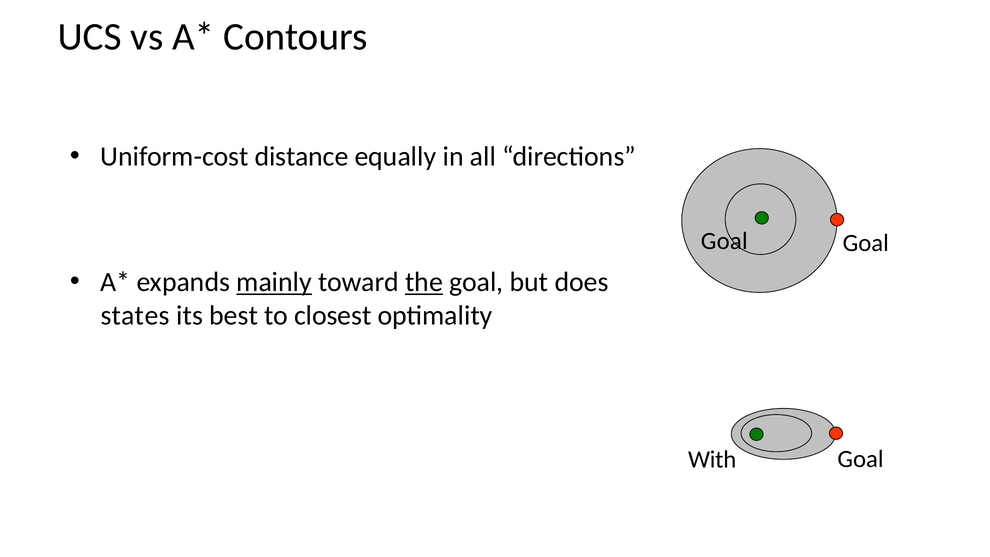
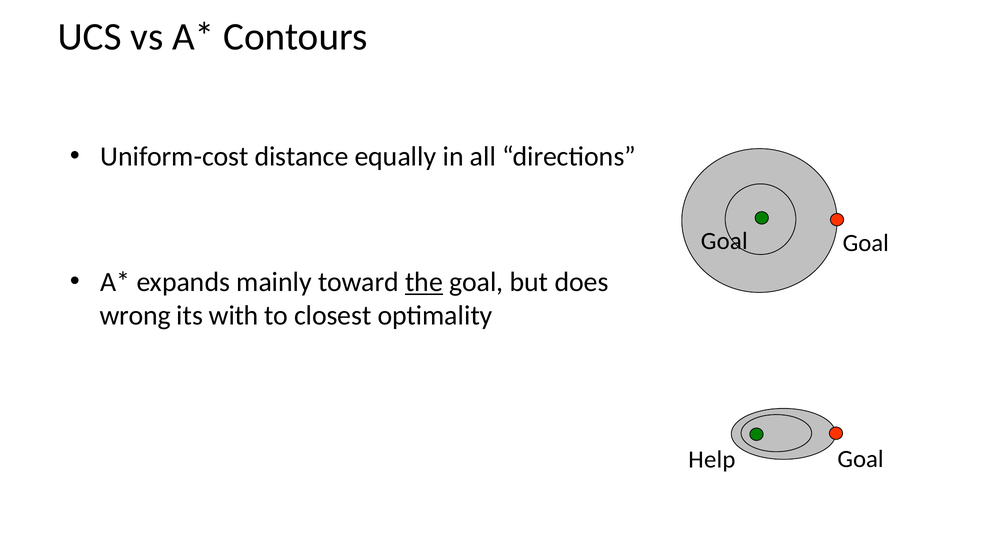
mainly underline: present -> none (274, 282)
states: states -> wrong (135, 316)
best: best -> with (234, 316)
With: With -> Help (712, 460)
